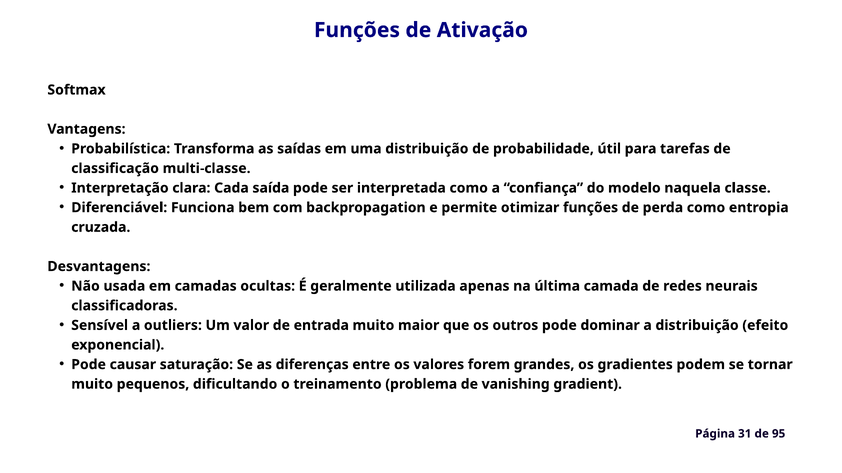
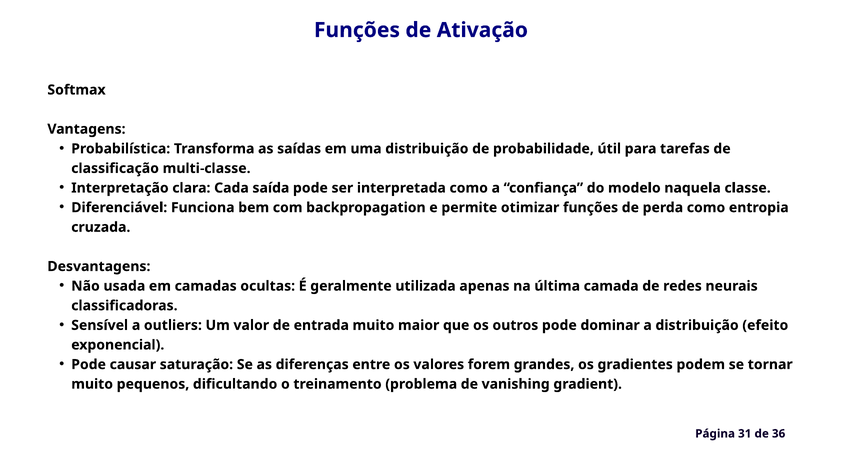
95: 95 -> 36 (779, 434)
